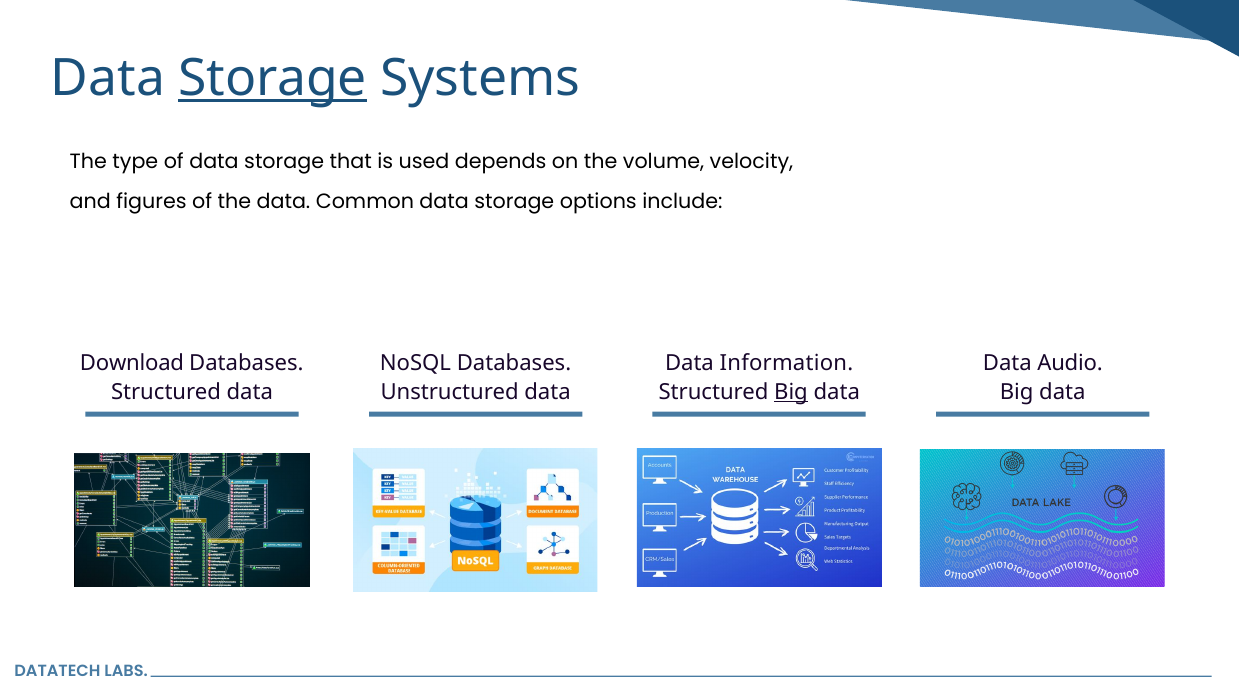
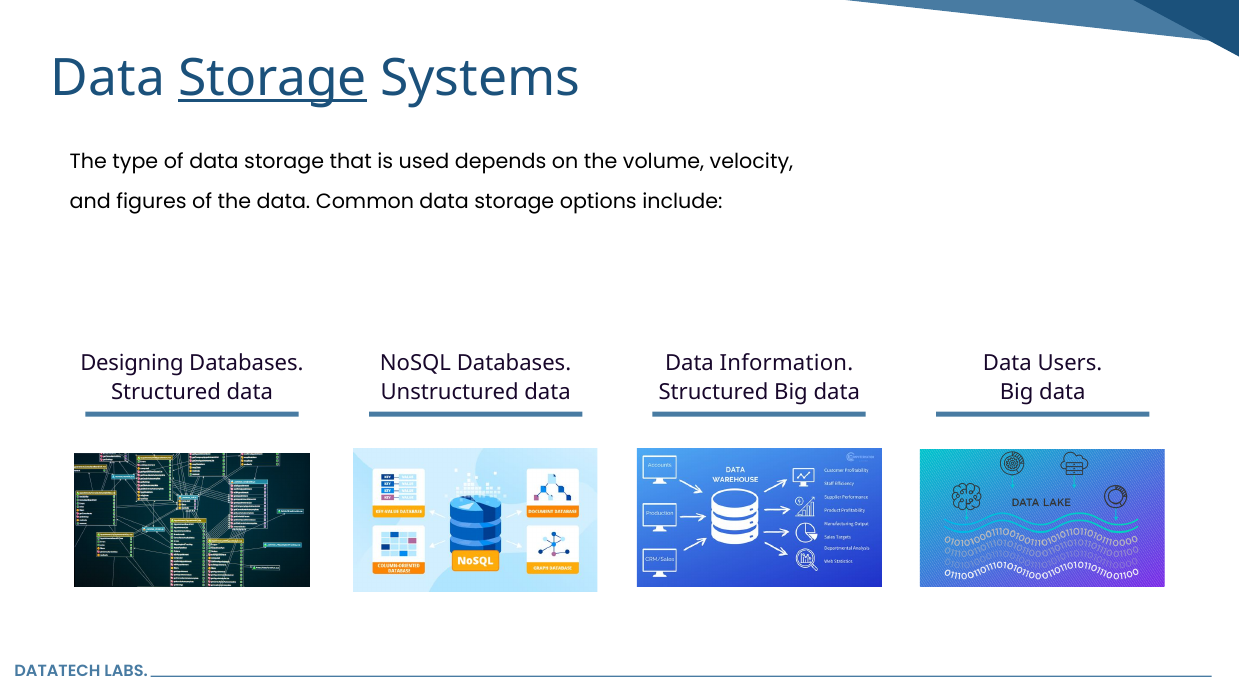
Download: Download -> Designing (132, 363)
Audio: Audio -> Users (1070, 363)
Big underline: present -> none (791, 392)
